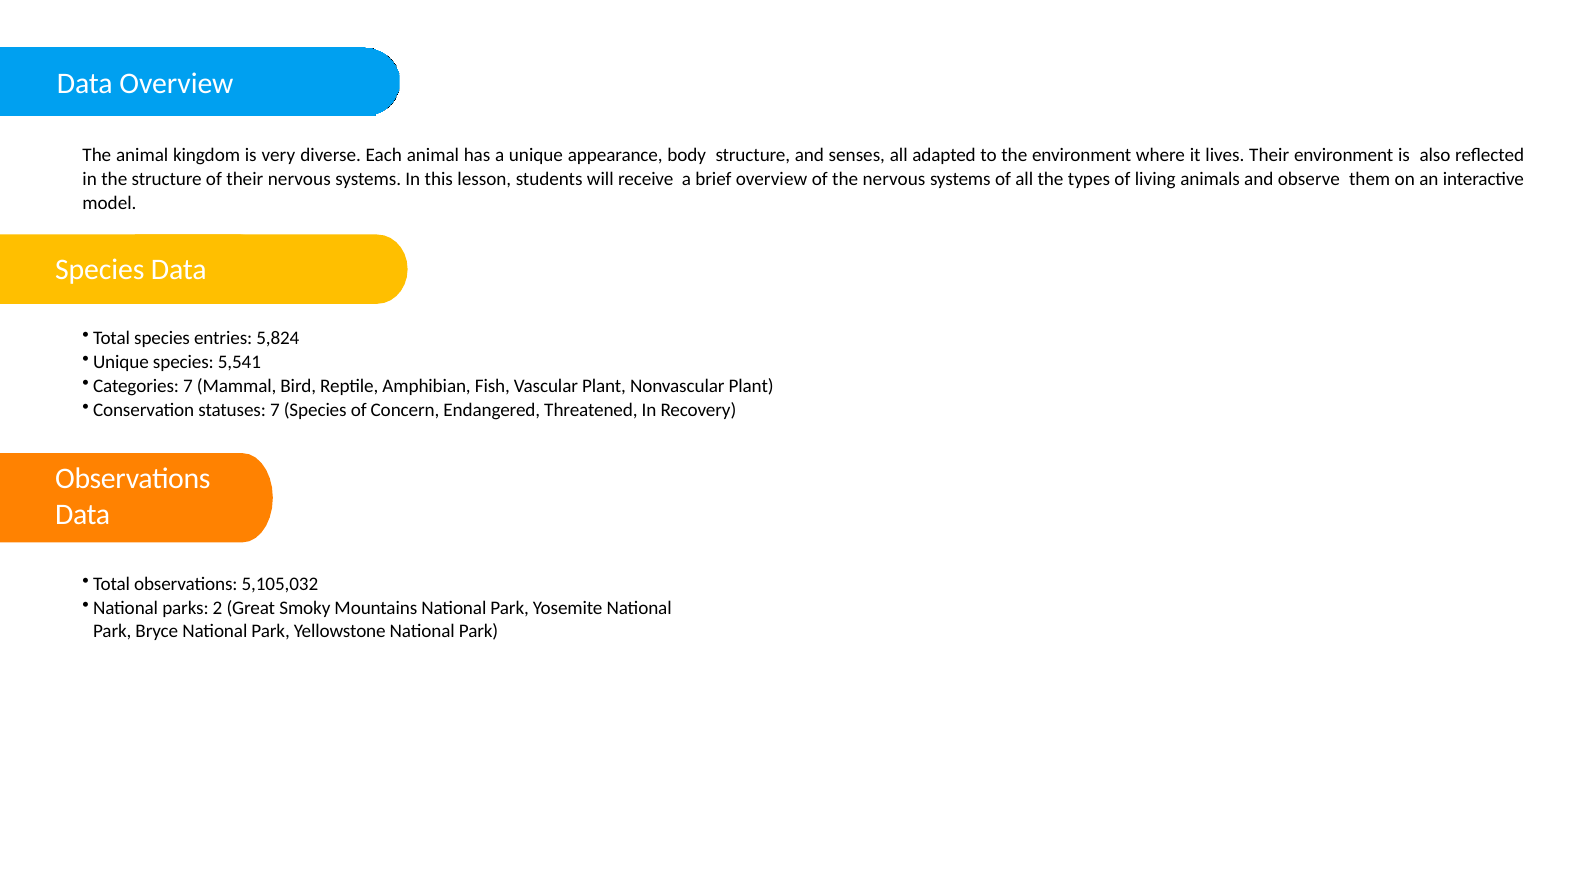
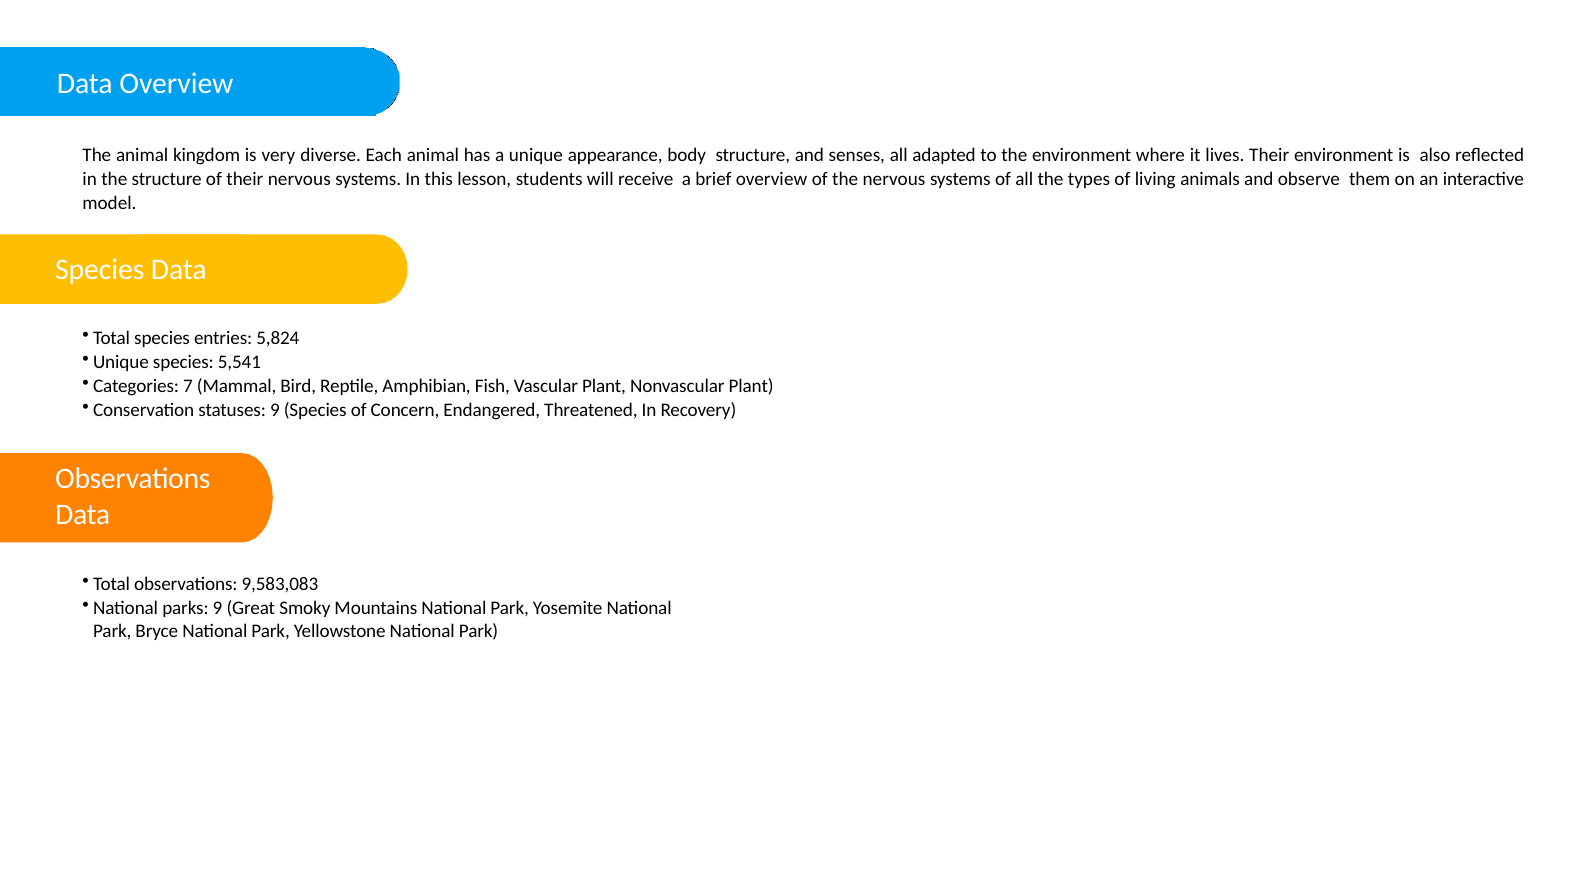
statuses 7: 7 -> 9 (275, 410)
5,105,032: 5,105,032 -> 9,583,083 (280, 584)
parks 2: 2 -> 9 (218, 609)
